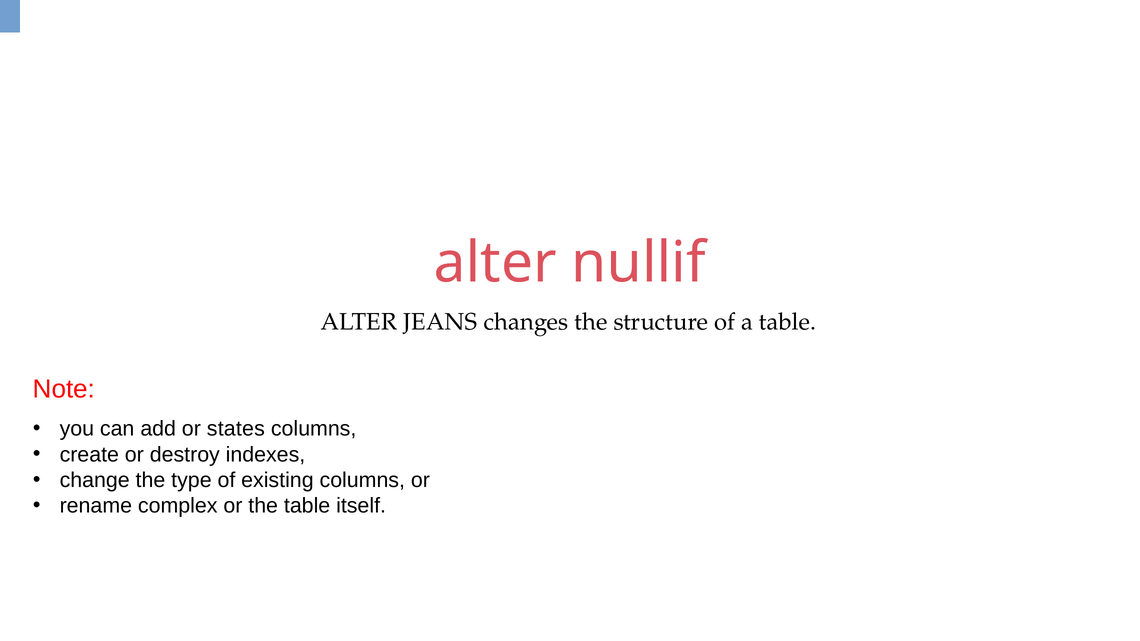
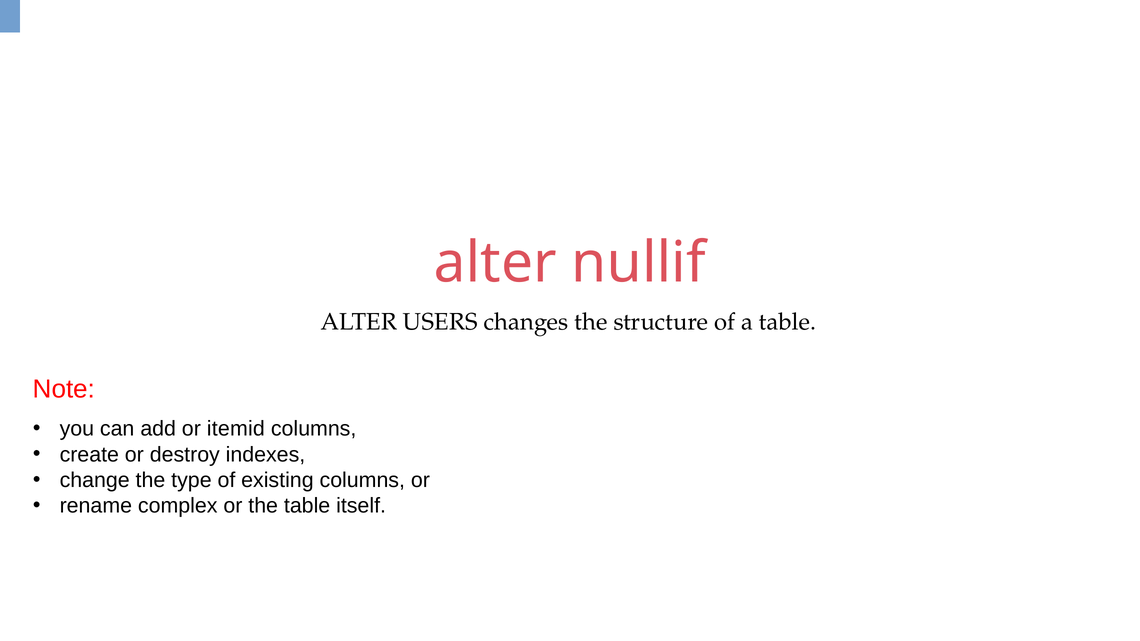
JEANS: JEANS -> USERS (440, 322)
states: states -> itemid (236, 429)
